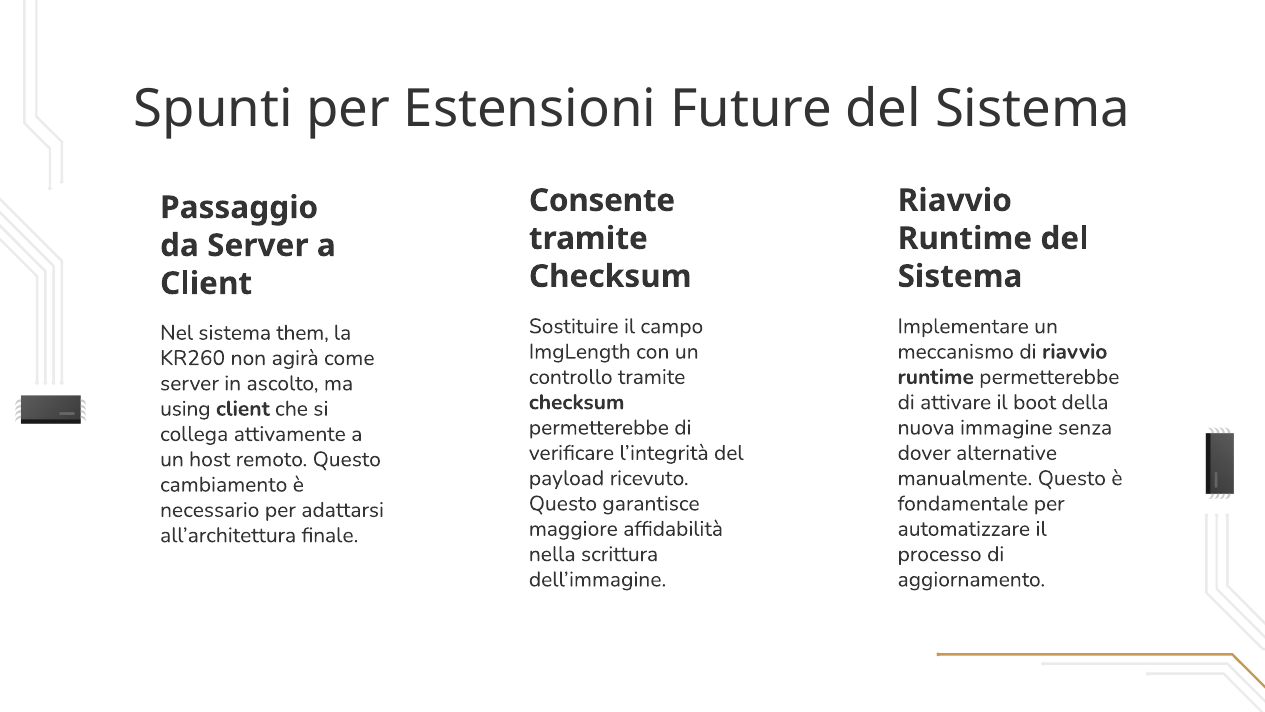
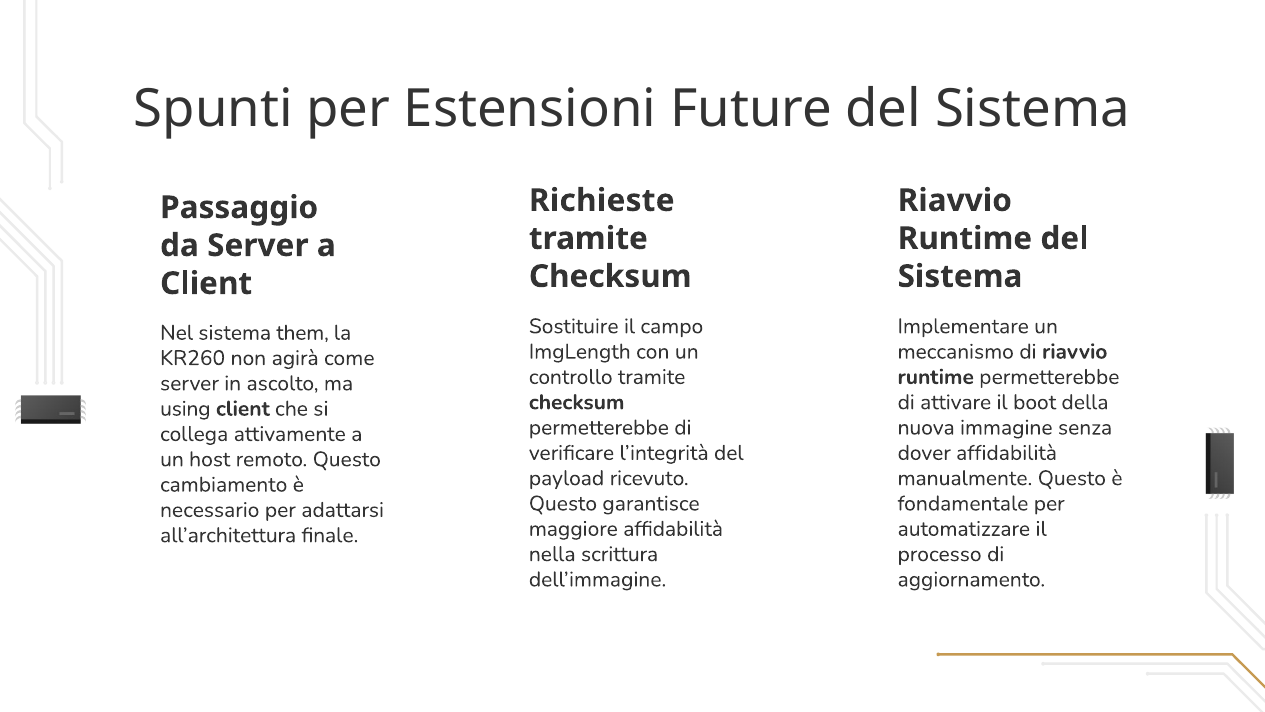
Consente: Consente -> Richieste (602, 200)
dover alternative: alternative -> affidabilità (1007, 453)
